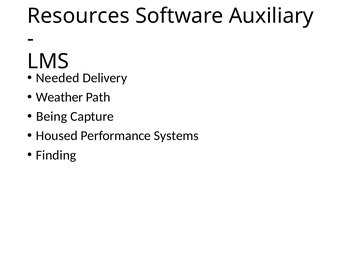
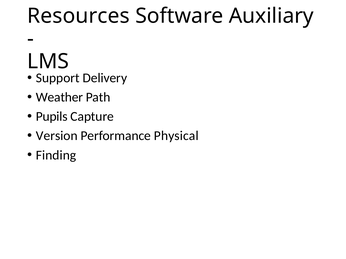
Needed: Needed -> Support (58, 78)
Being: Being -> Pupils (52, 117)
Housed: Housed -> Version (57, 136)
Systems: Systems -> Physical (176, 136)
